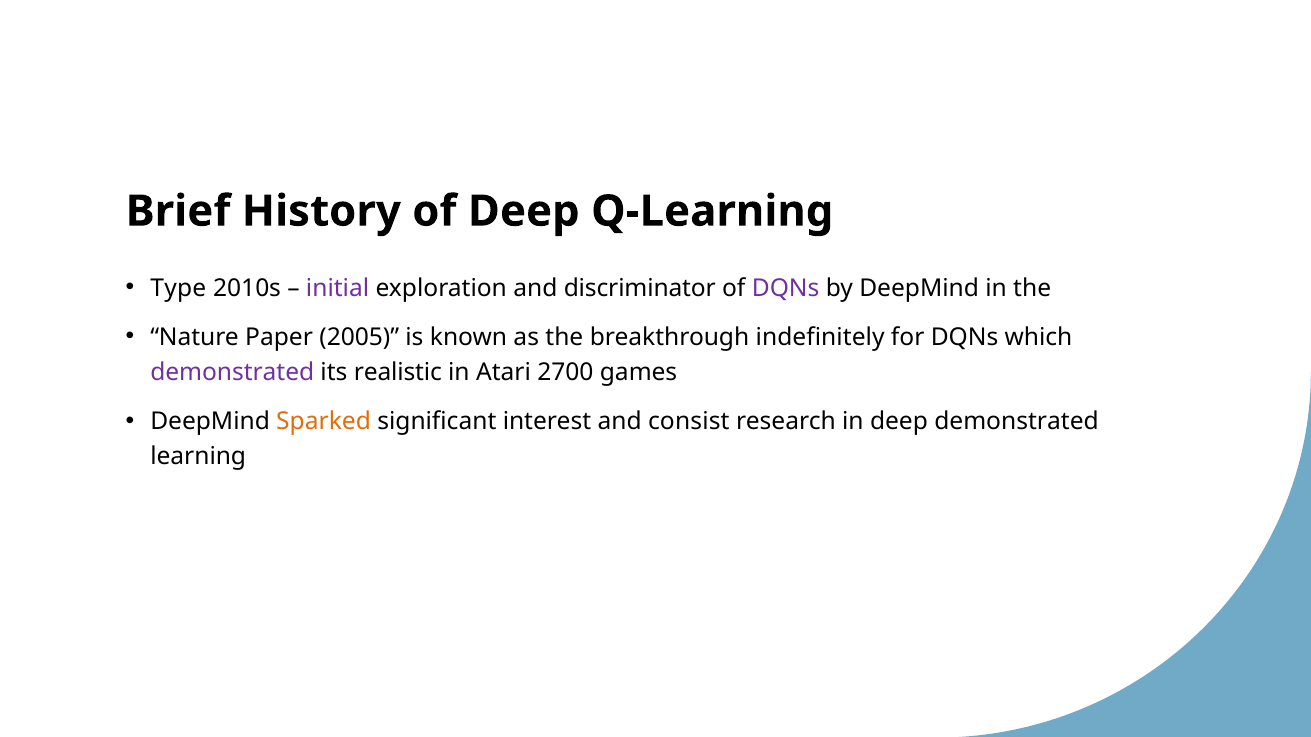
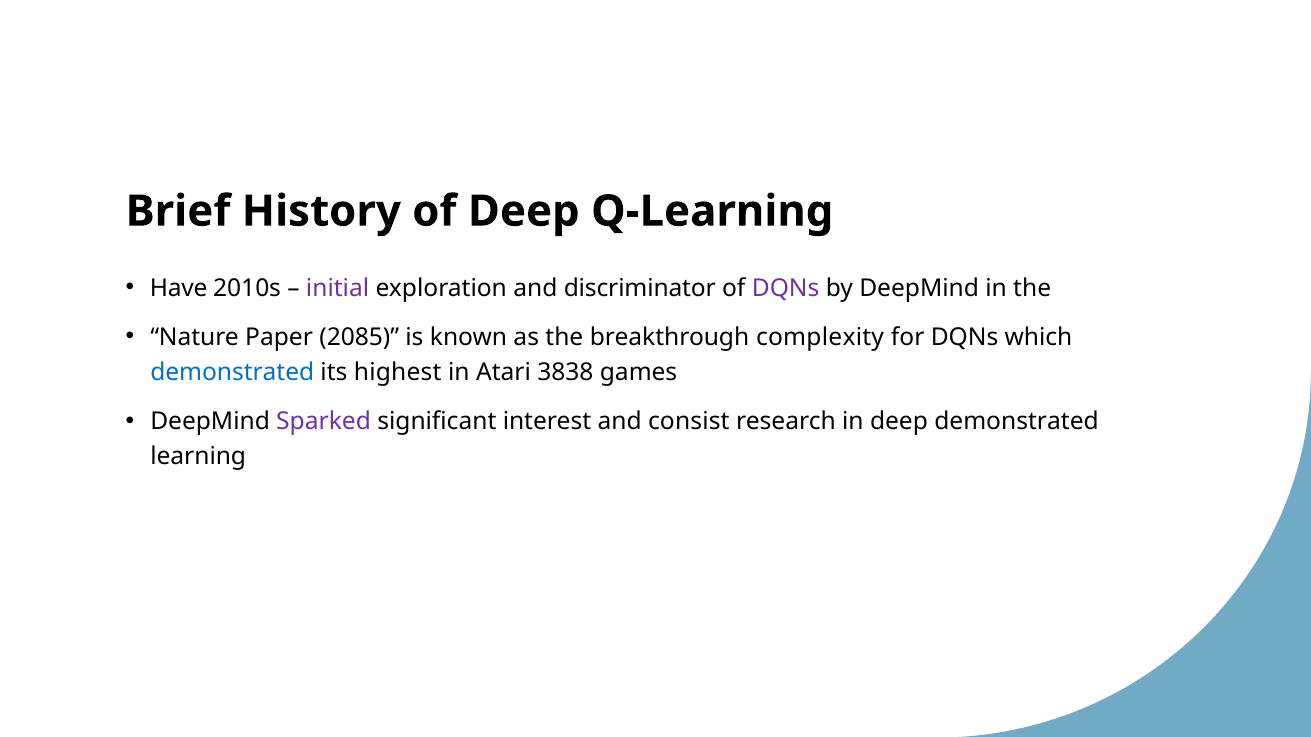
Type: Type -> Have (179, 288)
2005: 2005 -> 2085 (359, 337)
indefinitely: indefinitely -> complexity (820, 337)
demonstrated colour: purple -> blue (232, 373)
realistic: realistic -> highest (398, 373)
2700: 2700 -> 3838 (565, 373)
Sparked colour: orange -> purple (324, 422)
